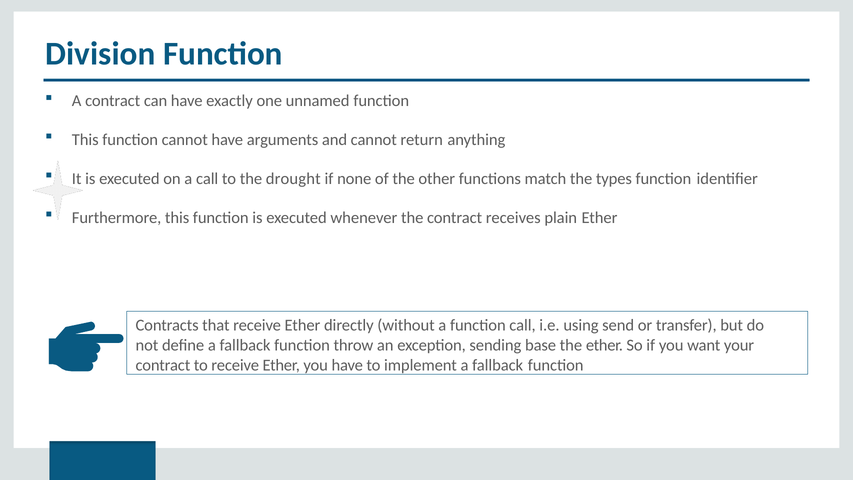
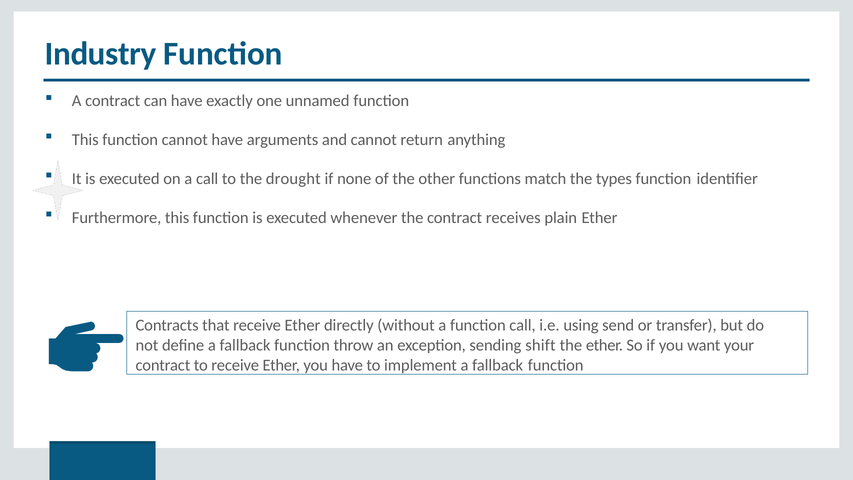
Division: Division -> Industry (101, 54)
base: base -> shift (540, 345)
